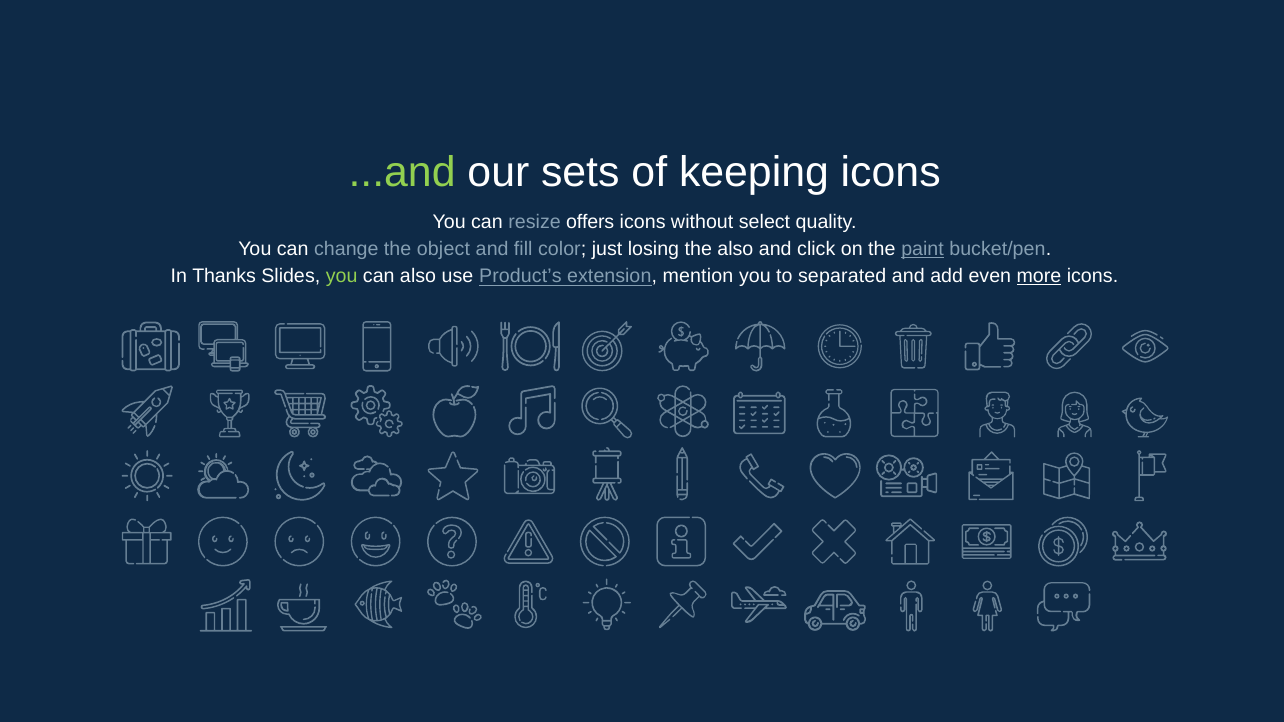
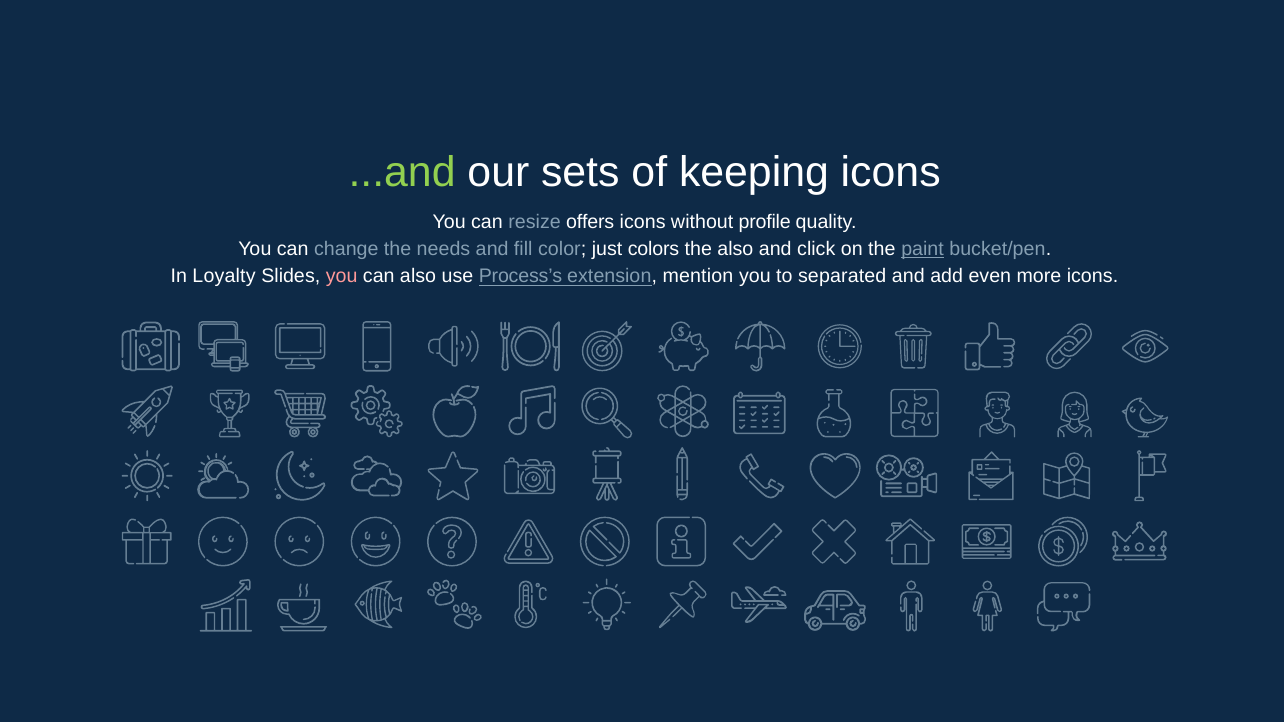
select: select -> profile (765, 222)
object: object -> needs (444, 250)
losing: losing -> colors (654, 250)
Thanks: Thanks -> Loyalty (224, 277)
you colour: light green -> pink (342, 277)
Product’s: Product’s -> Process’s (521, 277)
more underline: present -> none (1039, 277)
